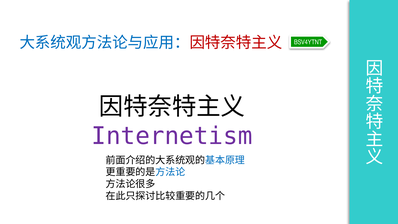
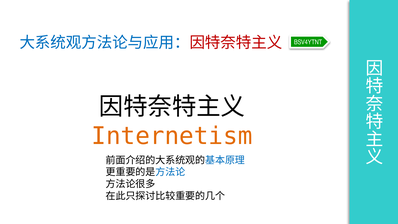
Internetism colour: purple -> orange (172, 136)
